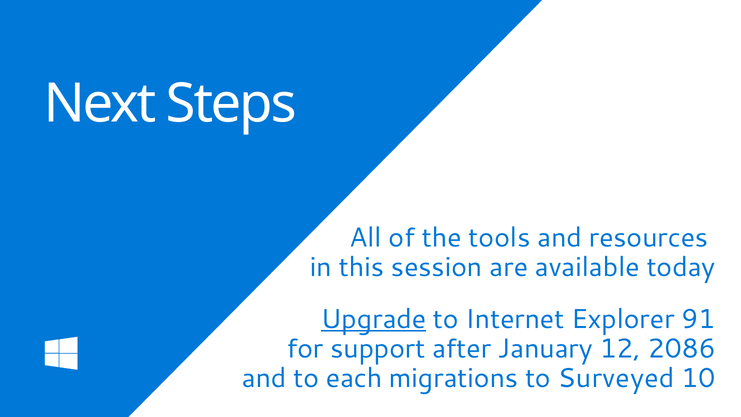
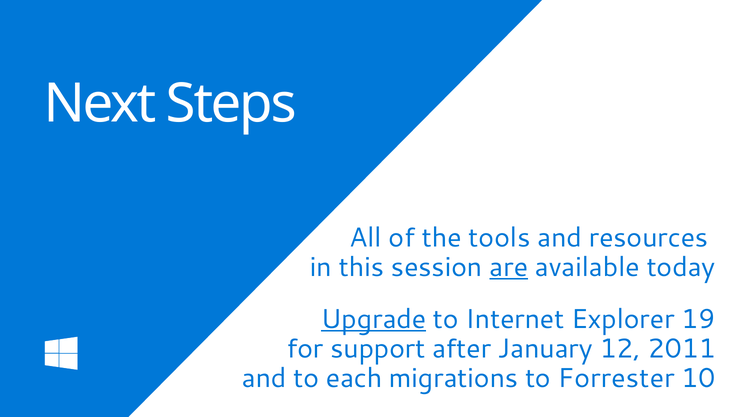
are underline: none -> present (509, 267)
91: 91 -> 19 (698, 319)
2086: 2086 -> 2011 (682, 348)
Surveyed: Surveyed -> Forrester (616, 378)
